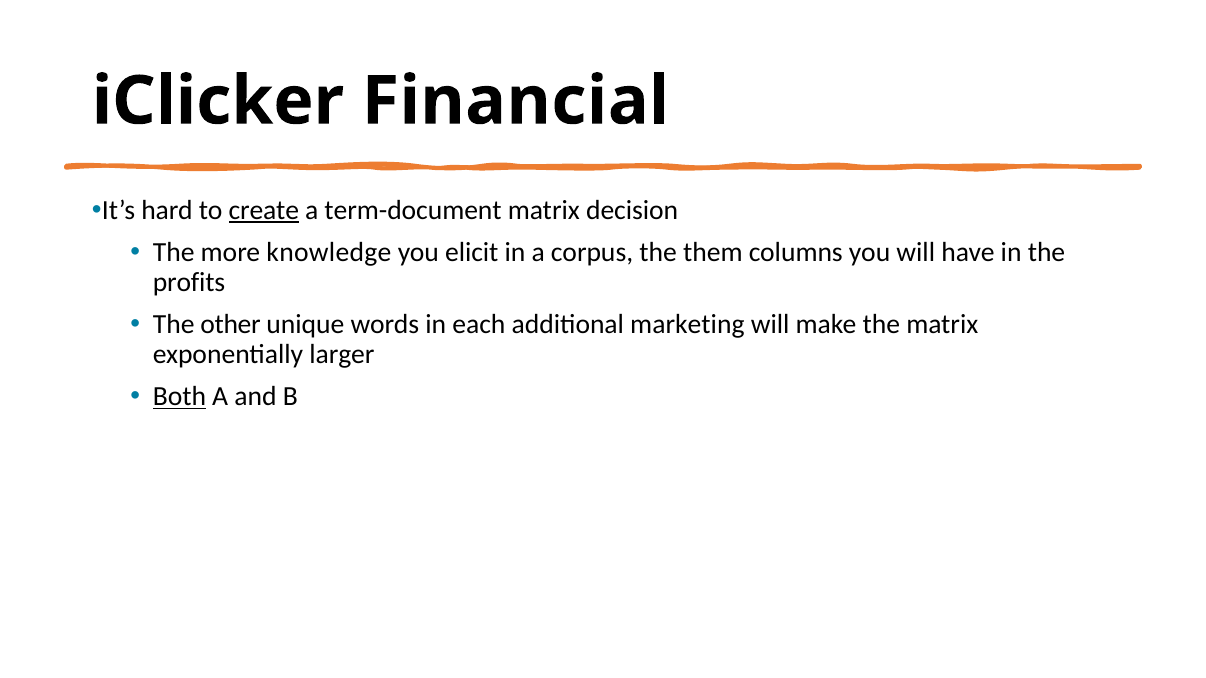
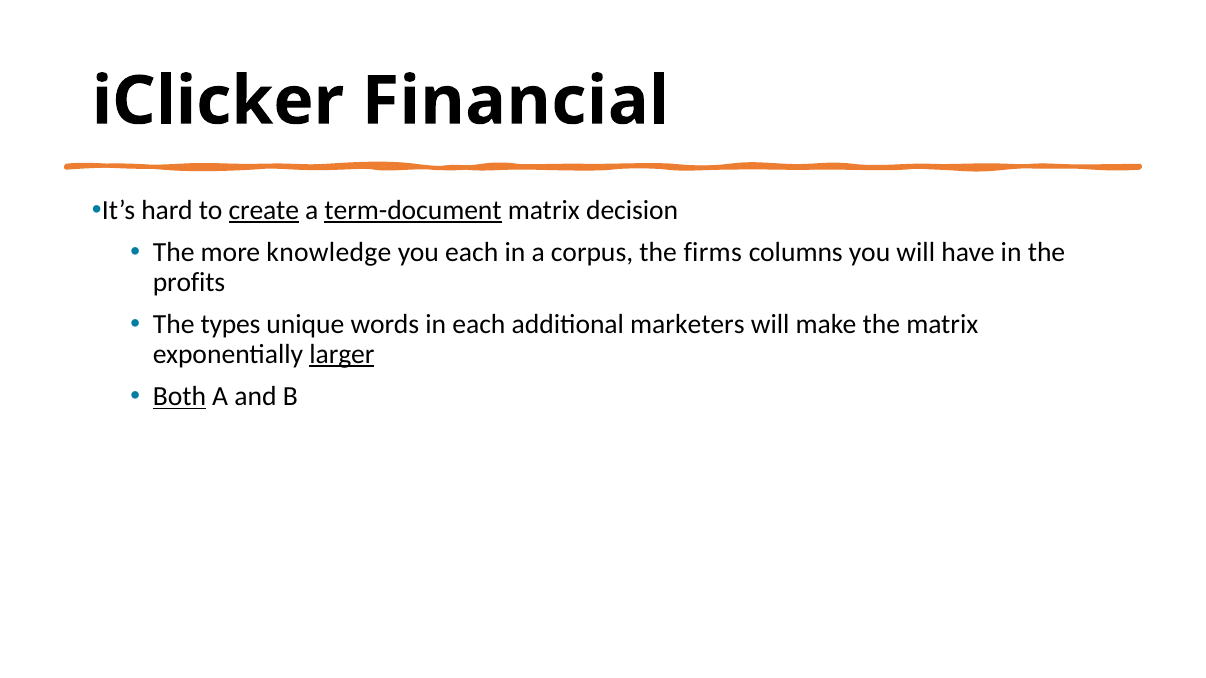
term-document underline: none -> present (413, 210)
you elicit: elicit -> each (472, 252)
them: them -> firms (713, 252)
other: other -> types (231, 325)
marketing: marketing -> marketers (687, 325)
larger underline: none -> present (342, 354)
